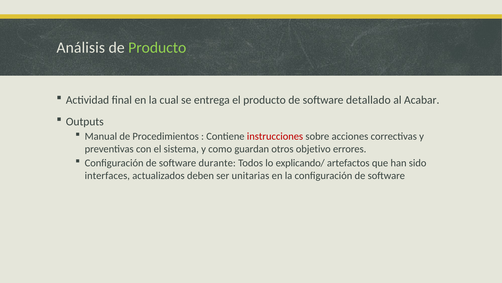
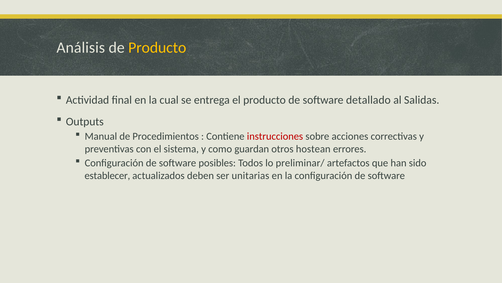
Producto colour: light green -> yellow (157, 47)
Acabar: Acabar -> Salidas (422, 100)
objetivo: objetivo -> hostean (313, 149)
durante: durante -> posibles (217, 163)
explicando/: explicando/ -> preliminar/ (300, 163)
interfaces: interfaces -> establecer (107, 175)
